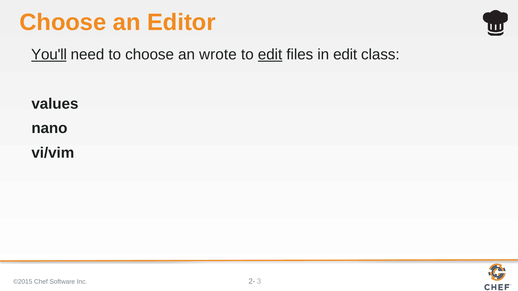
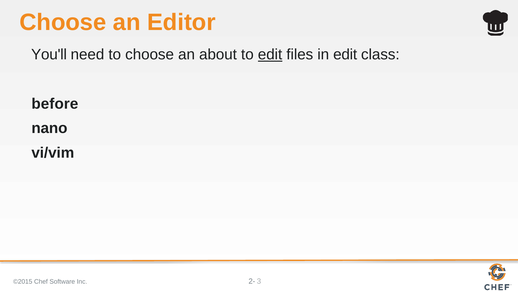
You'll underline: present -> none (49, 55)
wrote: wrote -> about (218, 55)
values: values -> before (55, 104)
